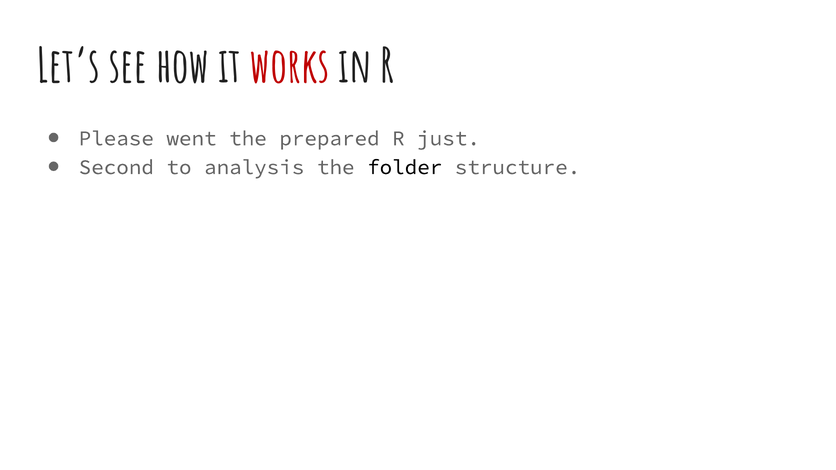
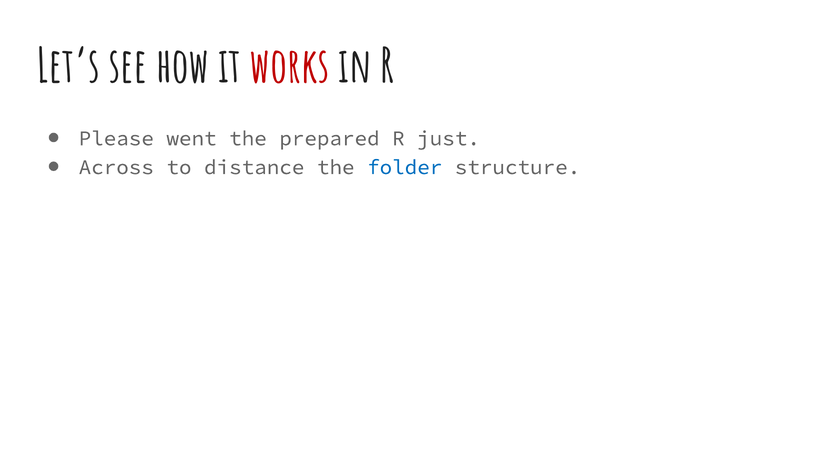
Second: Second -> Across (116, 167)
analysis: analysis -> distance (254, 167)
folder colour: black -> blue (405, 167)
